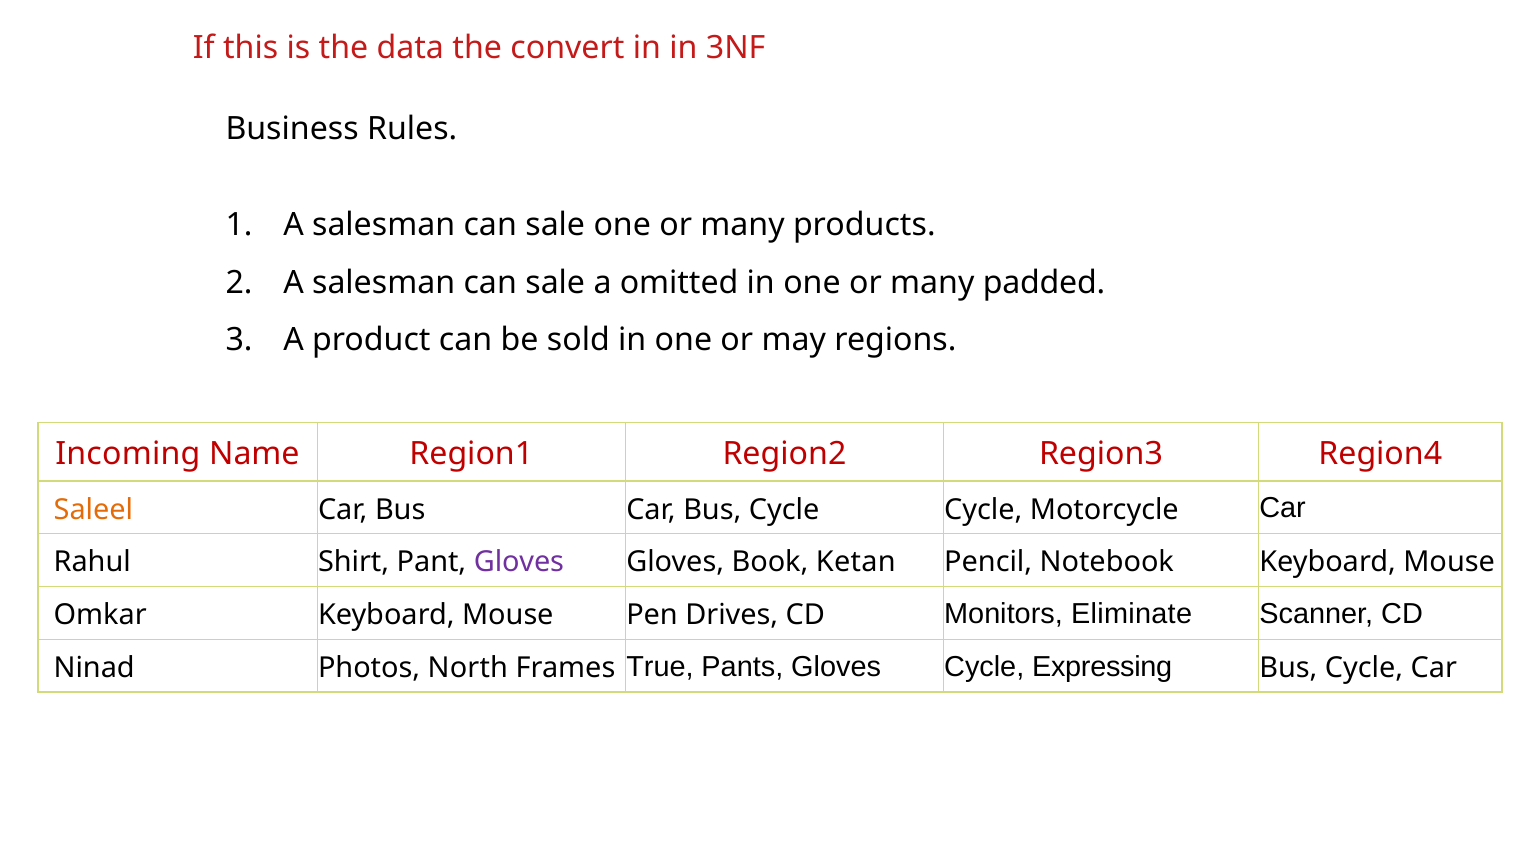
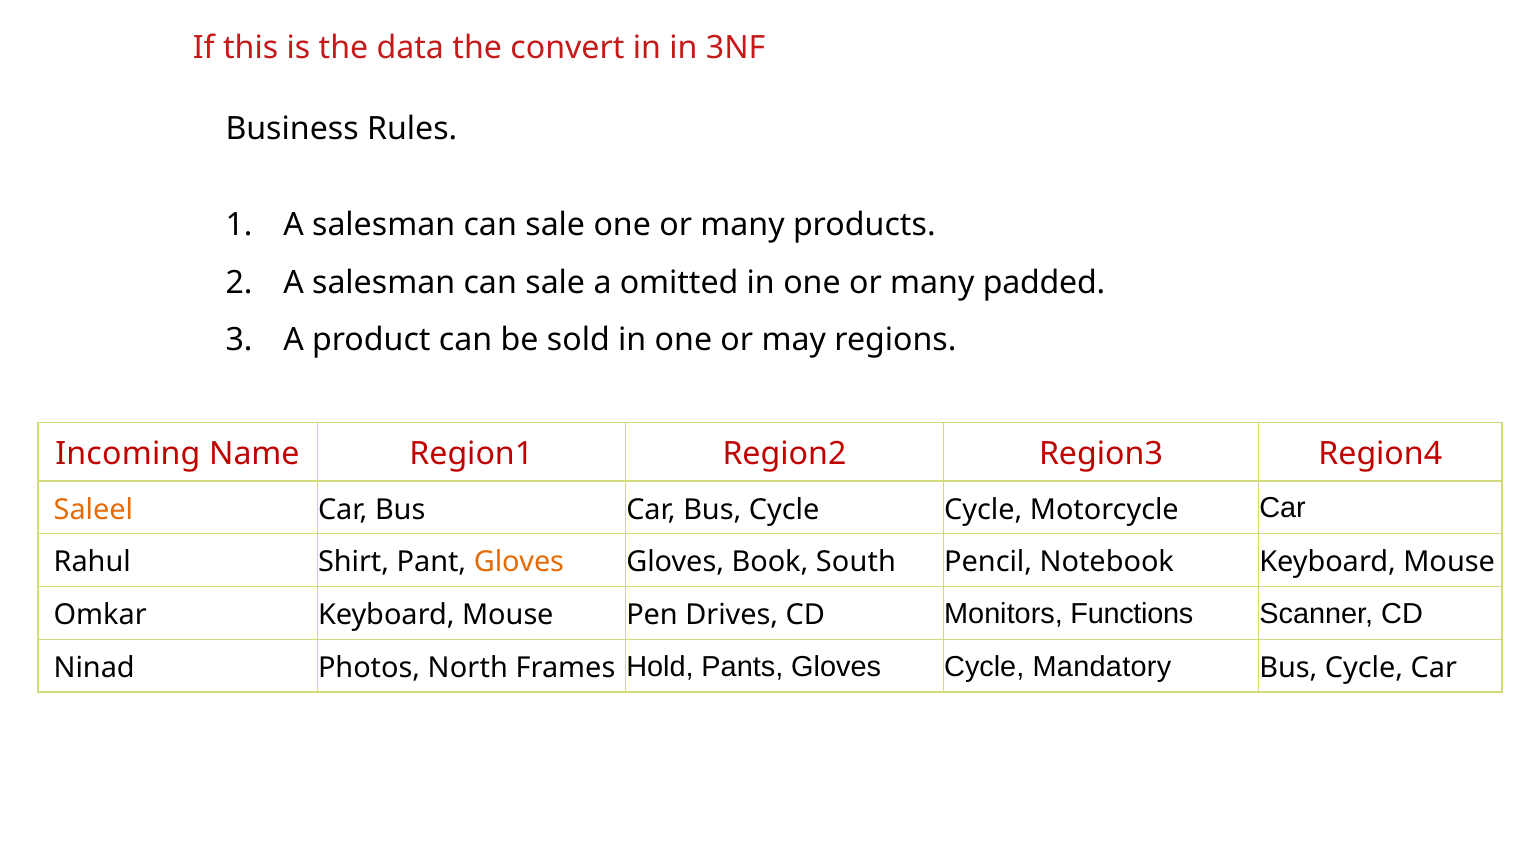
Gloves colour: purple -> orange (519, 562)
Ketan: Ketan -> South (856, 562)
Eliminate: Eliminate -> Functions (1132, 614)
True: True -> Hold (660, 667)
Expressing: Expressing -> Mandatory (1102, 667)
